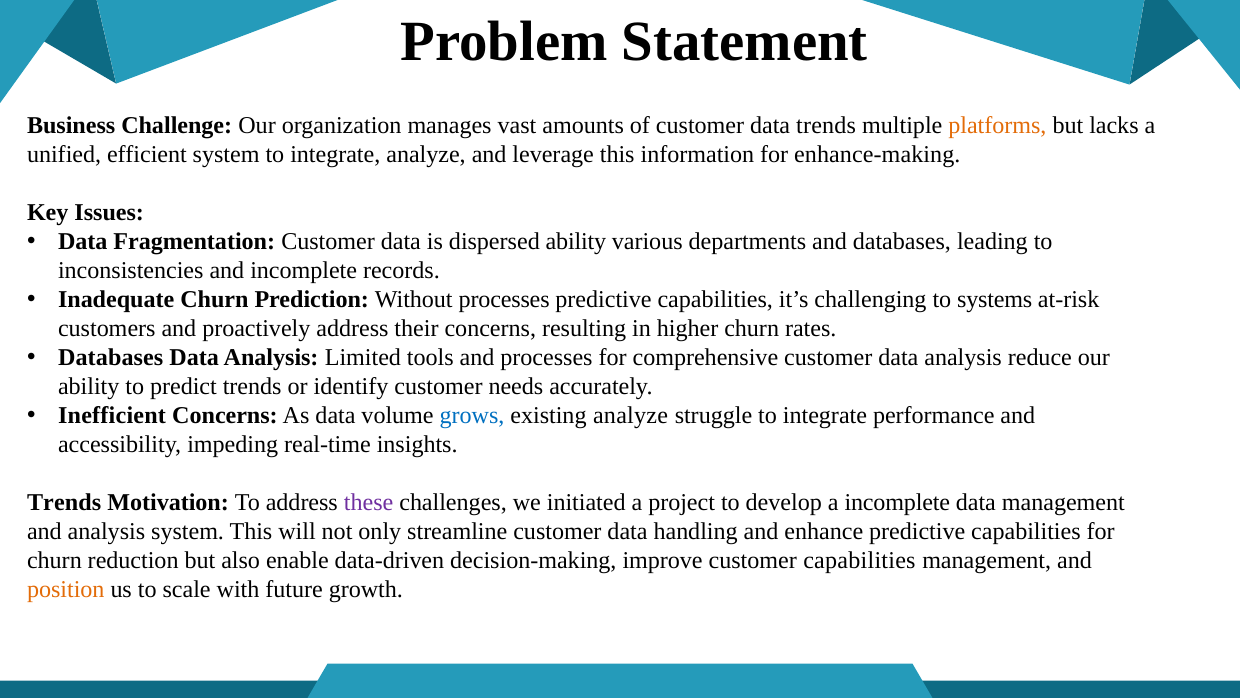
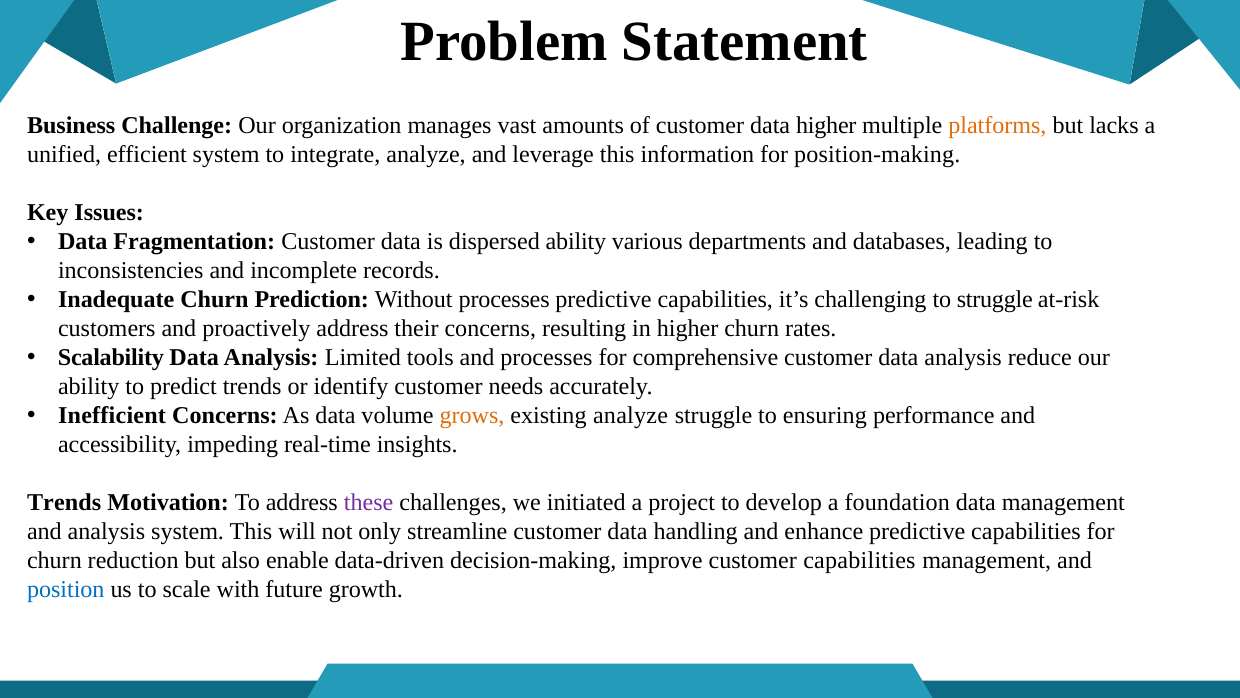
data trends: trends -> higher (826, 126)
enhance-making: enhance-making -> position-making (877, 155)
to systems: systems -> struggle (995, 299)
Databases: Databases -> Scalability (111, 357)
grows colour: blue -> orange (472, 415)
struggle to integrate: integrate -> ensuring (825, 415)
a incomplete: incomplete -> foundation (897, 502)
position colour: orange -> blue (66, 589)
